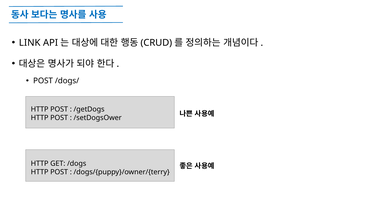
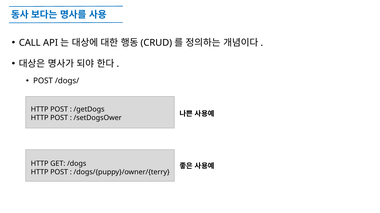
LINK: LINK -> CALL (30, 43)
